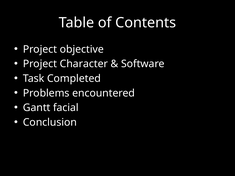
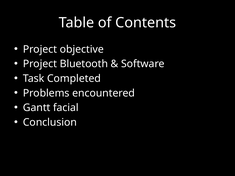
Character: Character -> Bluetooth (84, 64)
